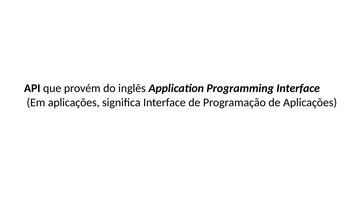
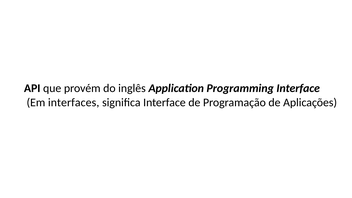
Em aplicações: aplicações -> interfaces (74, 102)
